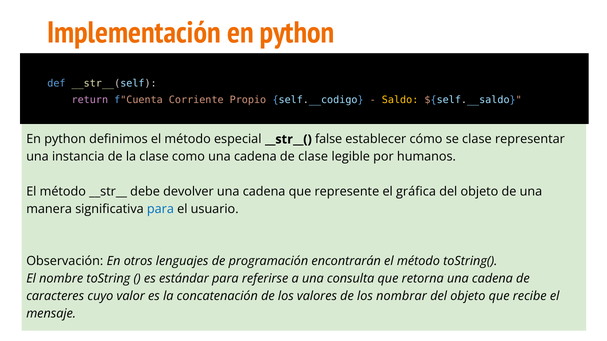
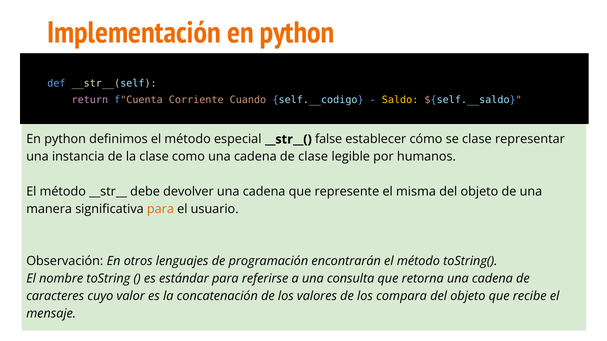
Propio: Propio -> Cuando (248, 100)
gráfica: gráfica -> misma (416, 192)
para colour: blue -> orange (160, 209)
nombrar: nombrar -> compara (402, 296)
